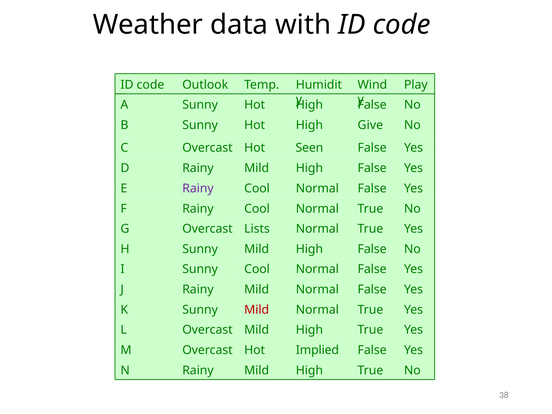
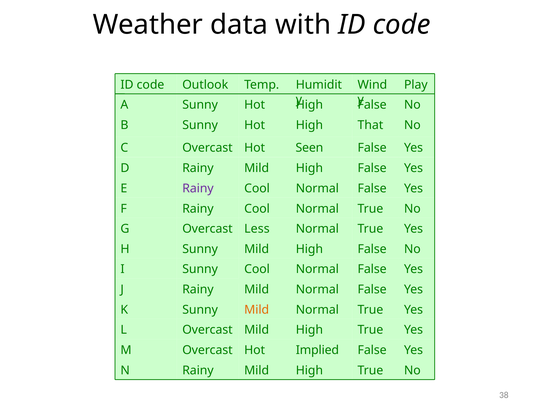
Give: Give -> That (370, 125)
Lists: Lists -> Less (257, 229)
Mild colour: red -> orange (257, 310)
